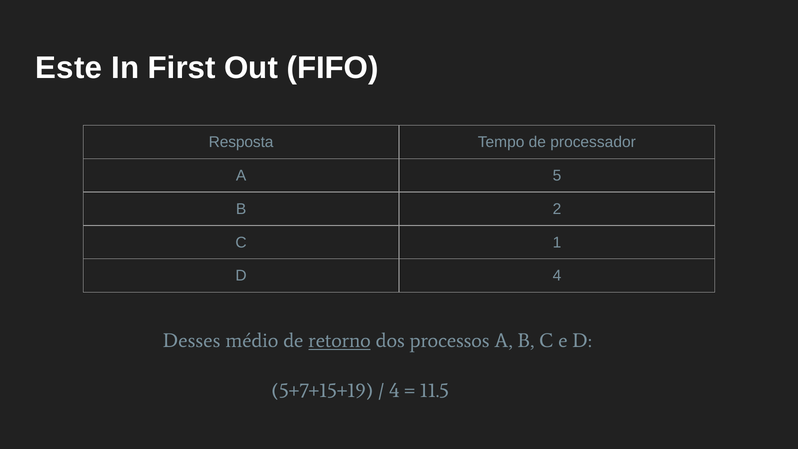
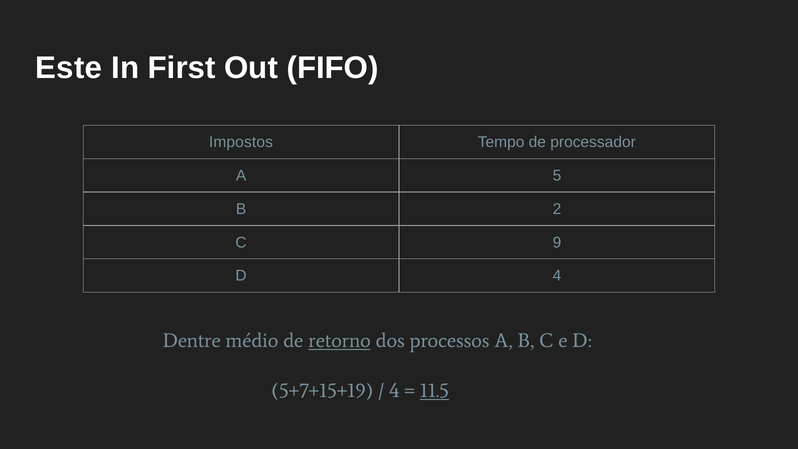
Resposta: Resposta -> Impostos (241, 142)
1: 1 -> 9 (557, 242)
Desses: Desses -> Dentre (192, 341)
11.5 underline: none -> present (434, 391)
